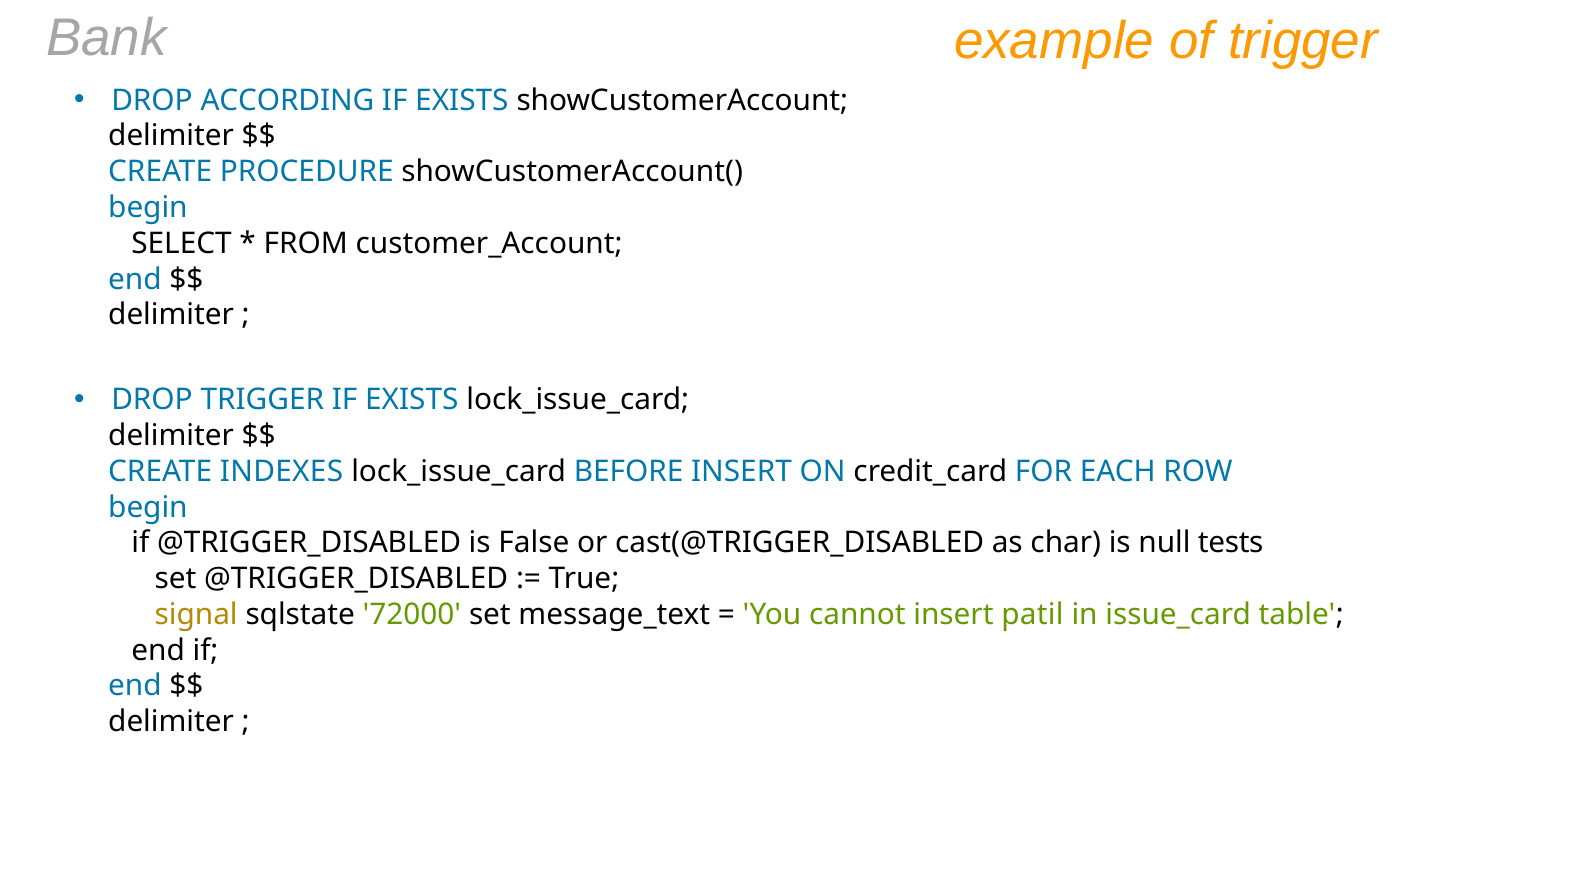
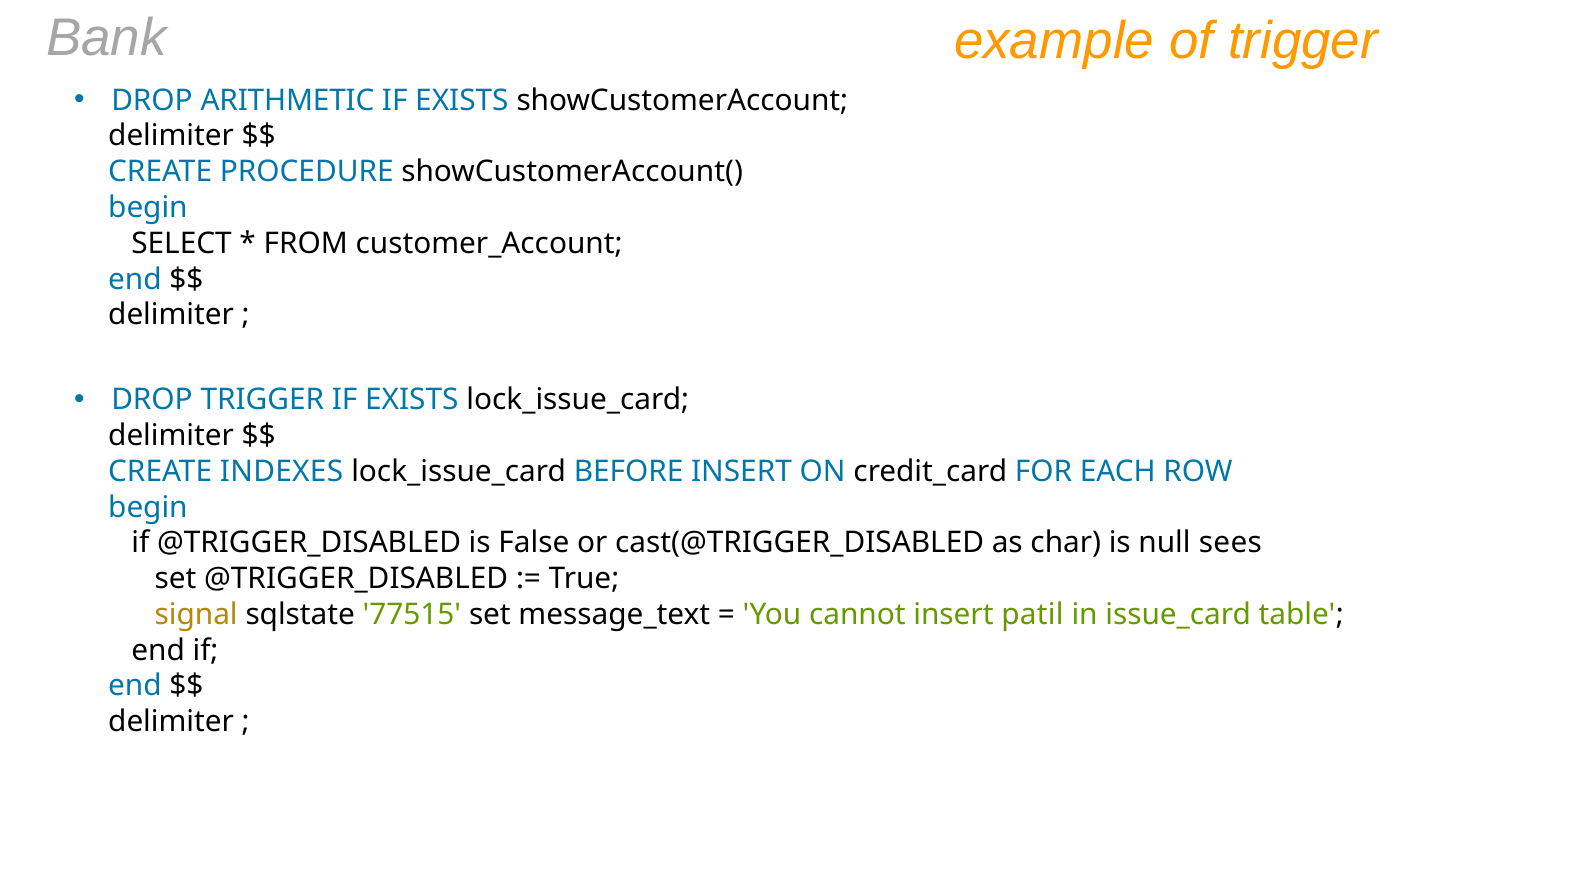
ACCORDING: ACCORDING -> ARITHMETIC (287, 100)
tests: tests -> sees (1230, 543)
72000: 72000 -> 77515 (412, 614)
